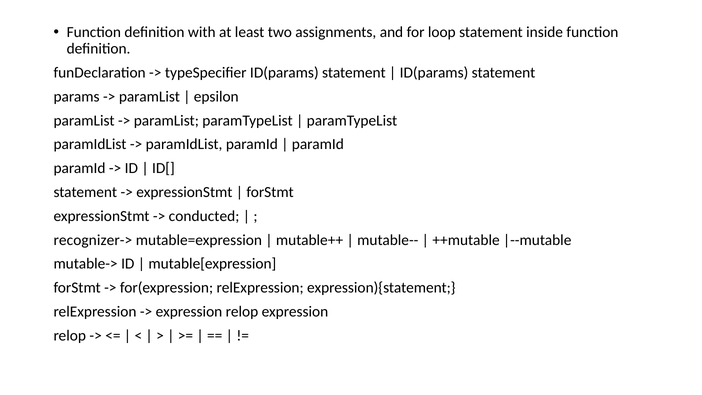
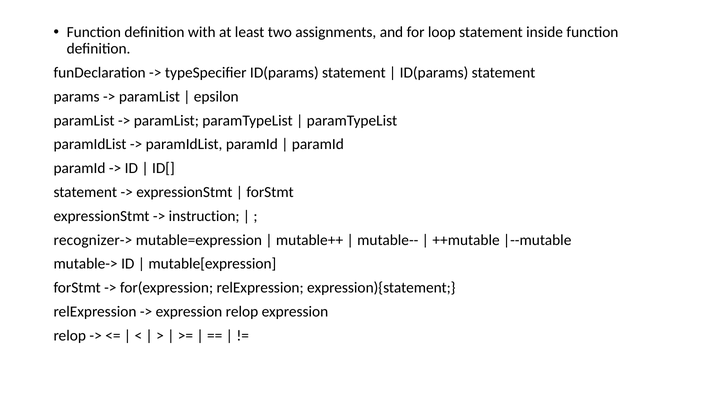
conducted: conducted -> instruction (204, 216)
